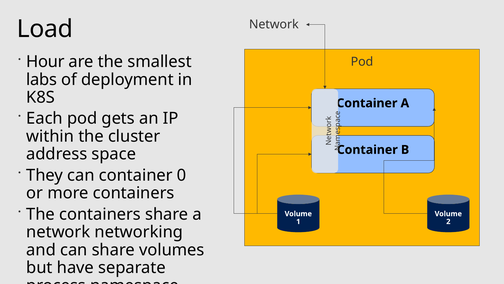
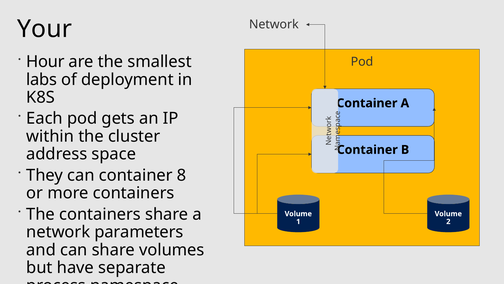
Load: Load -> Your (45, 29)
0: 0 -> 8 (182, 175)
networking: networking -> parameters (139, 232)
